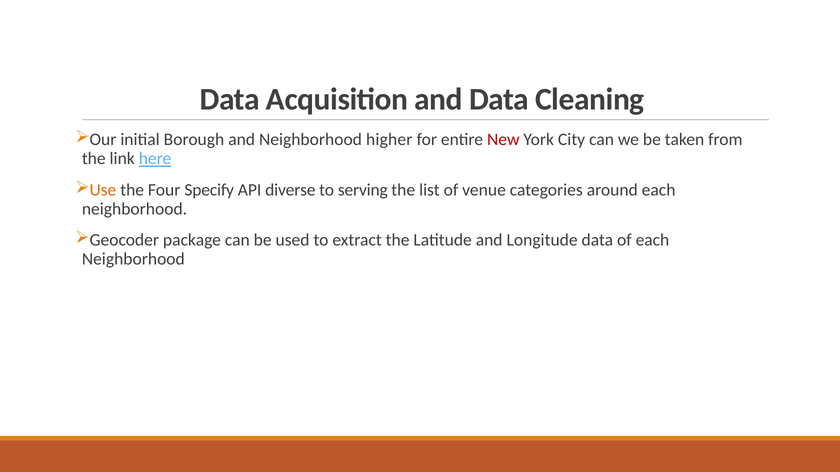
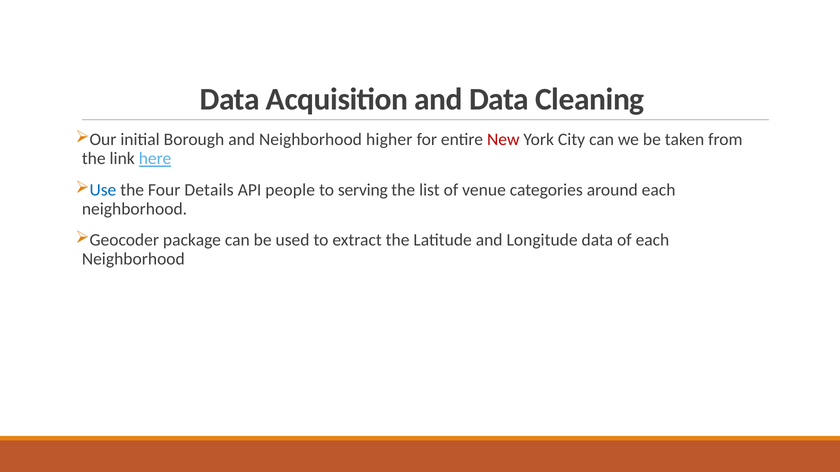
Use colour: orange -> blue (103, 190)
Specify: Specify -> Details (209, 190)
diverse: diverse -> people (290, 190)
